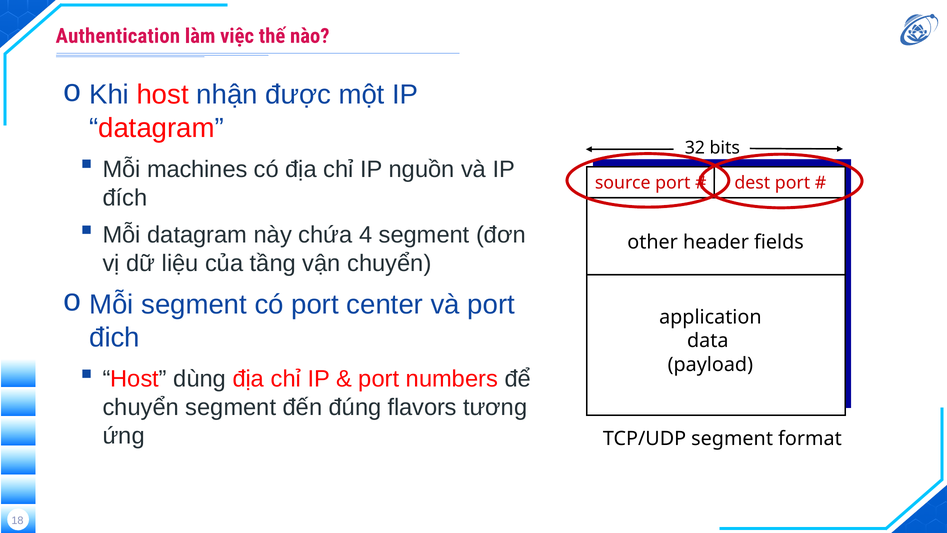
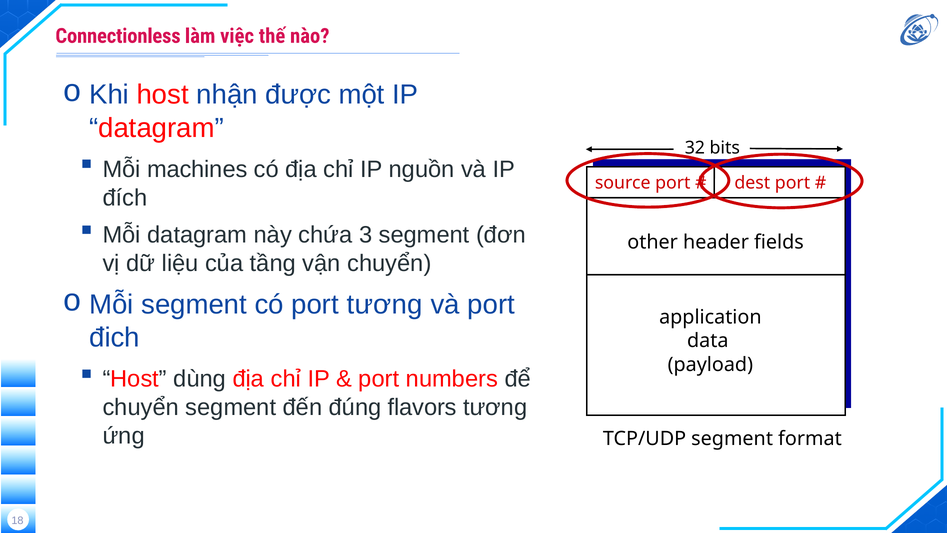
Authentication: Authentication -> Connectionless (118, 36)
4: 4 -> 3 (366, 235)
port center: center -> tương (385, 304)
